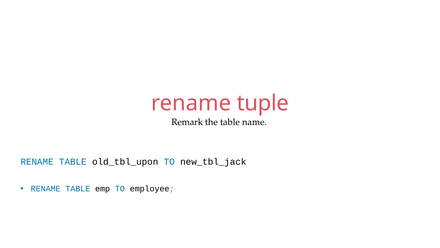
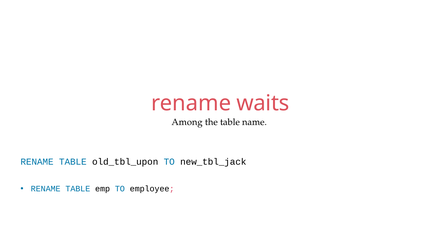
tuple: tuple -> waits (263, 103)
Remark: Remark -> Among (187, 122)
